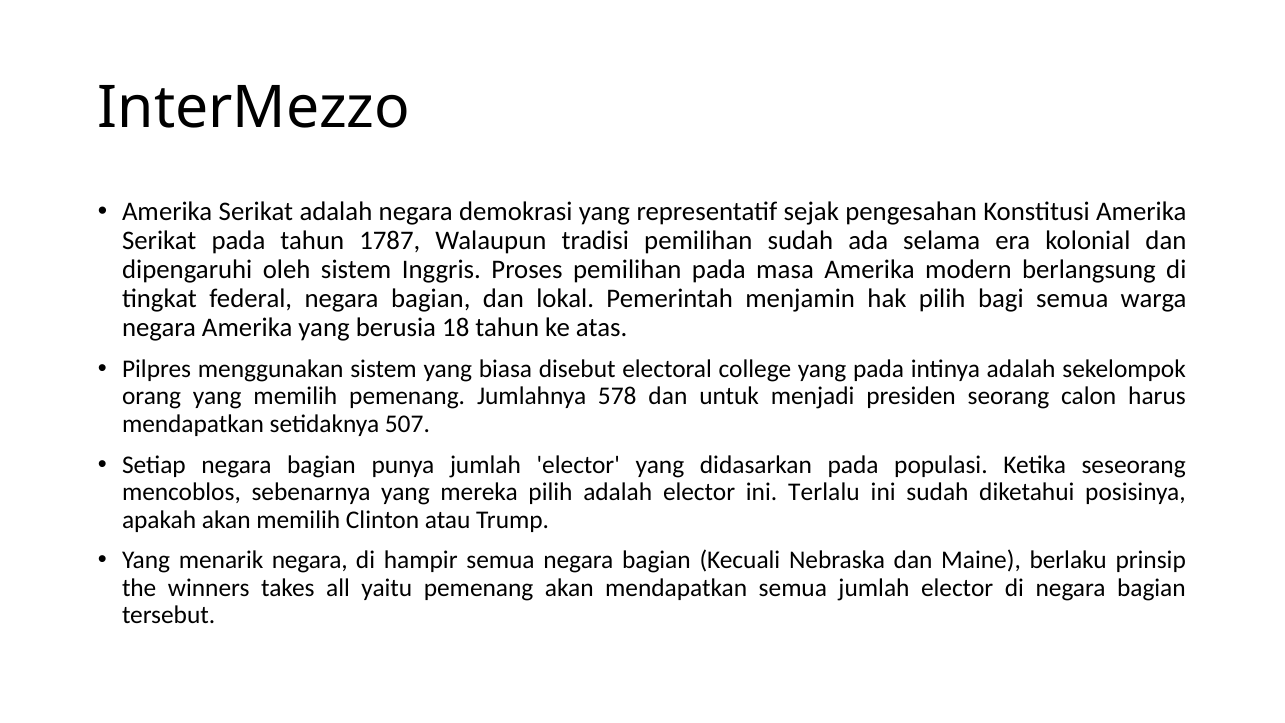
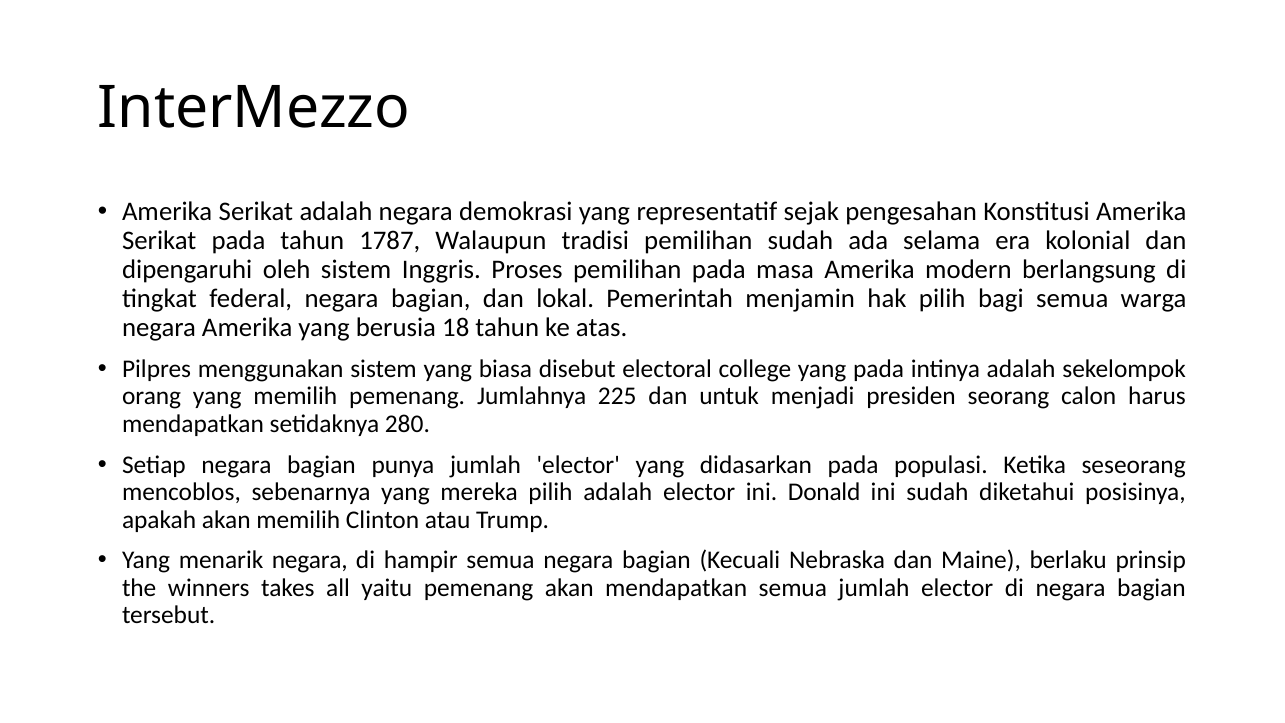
578: 578 -> 225 (617, 396)
507: 507 -> 280 (407, 424)
Terlalu: Terlalu -> Donald (824, 492)
